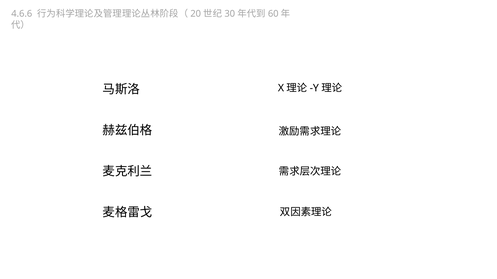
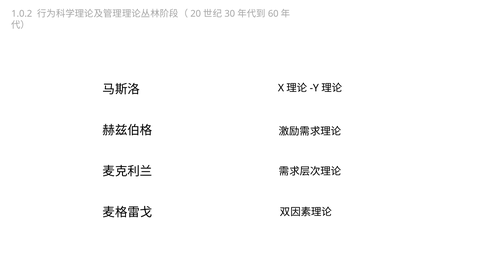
4.6.6: 4.6.6 -> 1.0.2 (22, 14)
